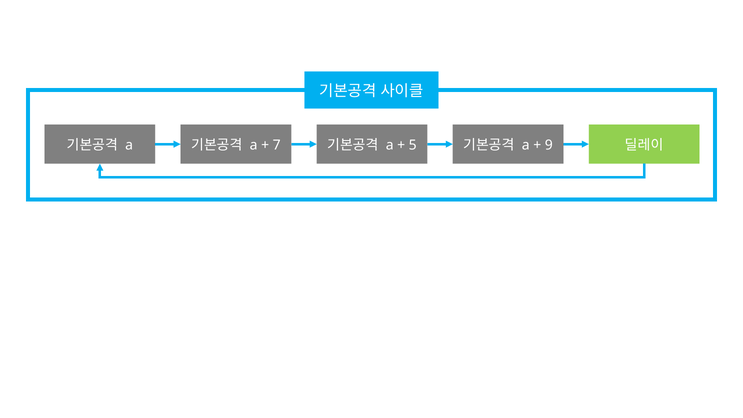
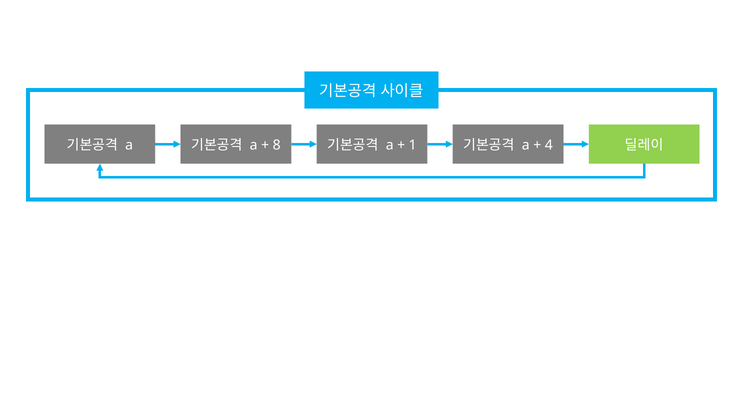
7: 7 -> 8 (277, 145)
5: 5 -> 1 (413, 145)
9: 9 -> 4 (549, 145)
